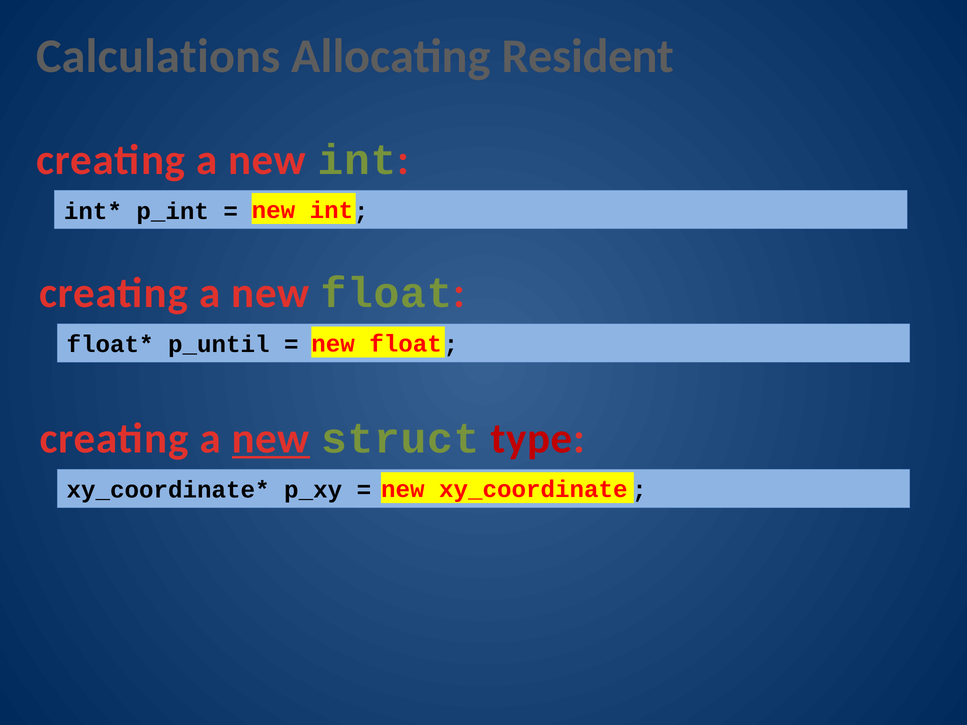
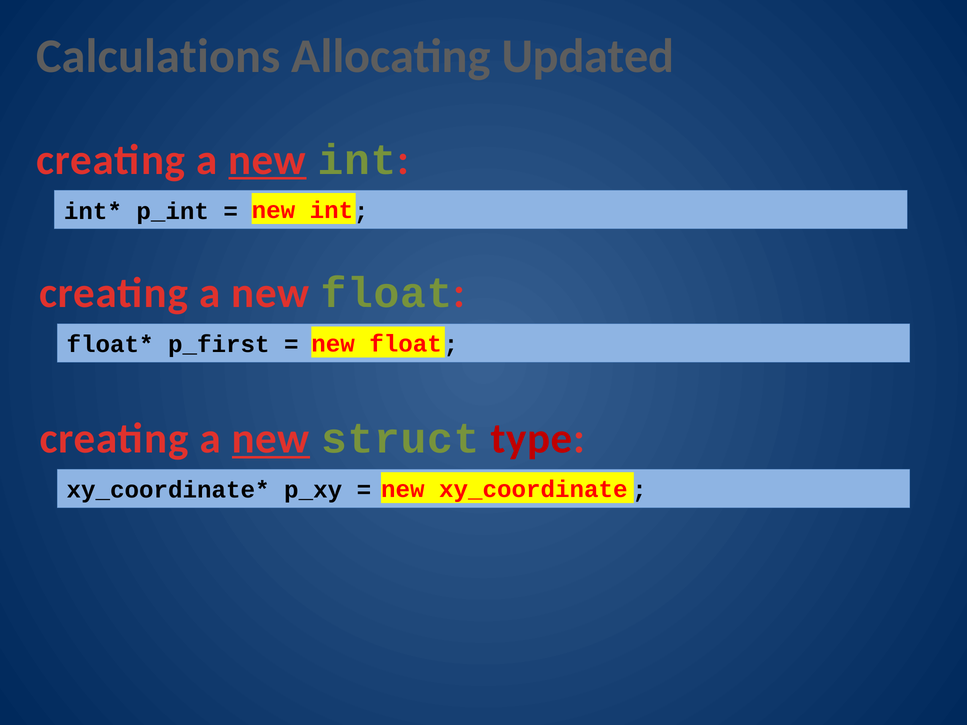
Resident: Resident -> Updated (588, 56)
new underline: none -> present (267, 160)
p_until: p_until -> p_first (219, 345)
